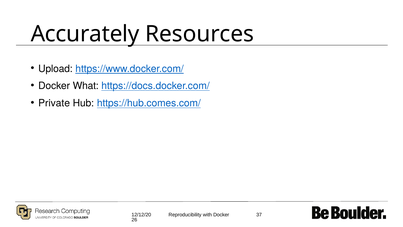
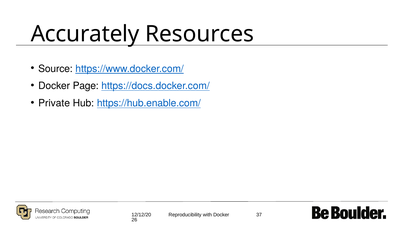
Upload: Upload -> Source (55, 69)
What: What -> Page (86, 86)
https://hub.comes.com/: https://hub.comes.com/ -> https://hub.enable.com/ (149, 103)
